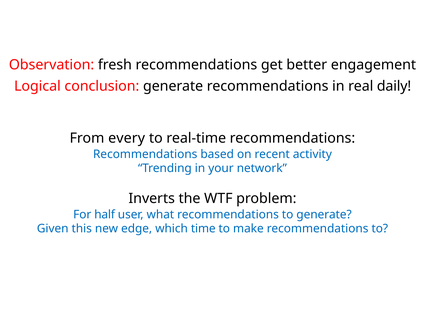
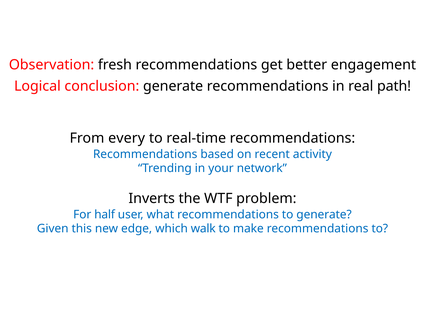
daily: daily -> path (394, 86)
time: time -> walk (203, 229)
